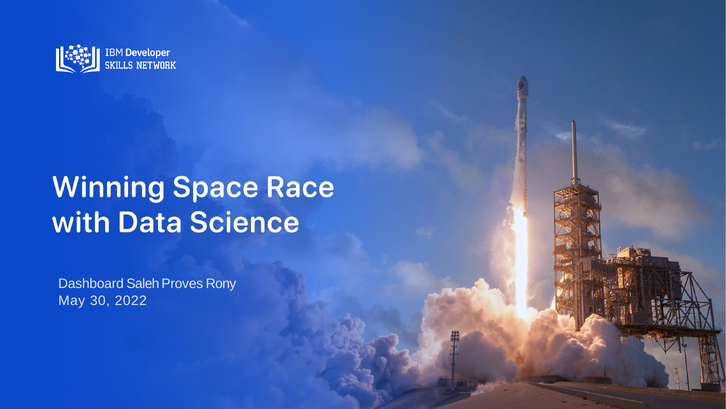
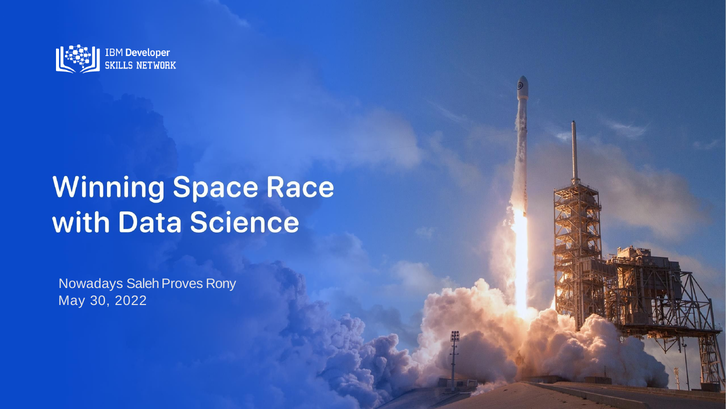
Dashboard: Dashboard -> Nowadays (91, 283)
